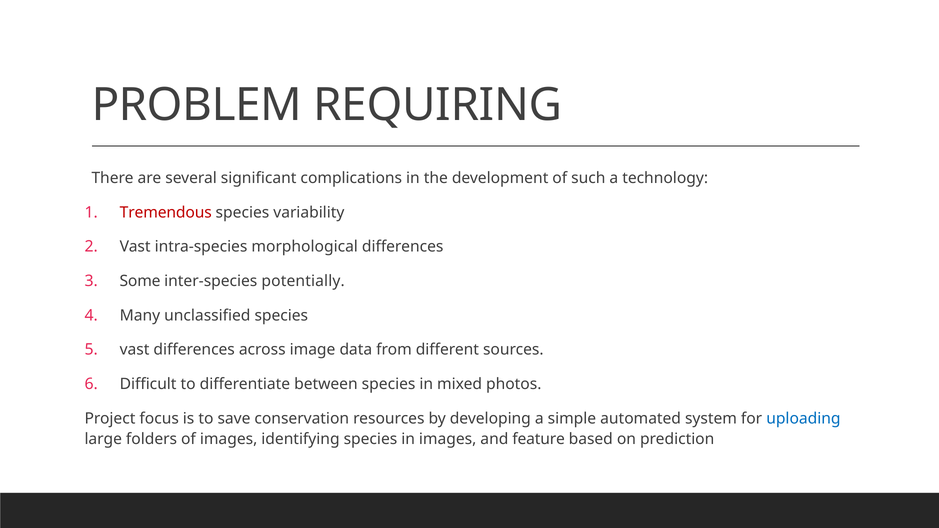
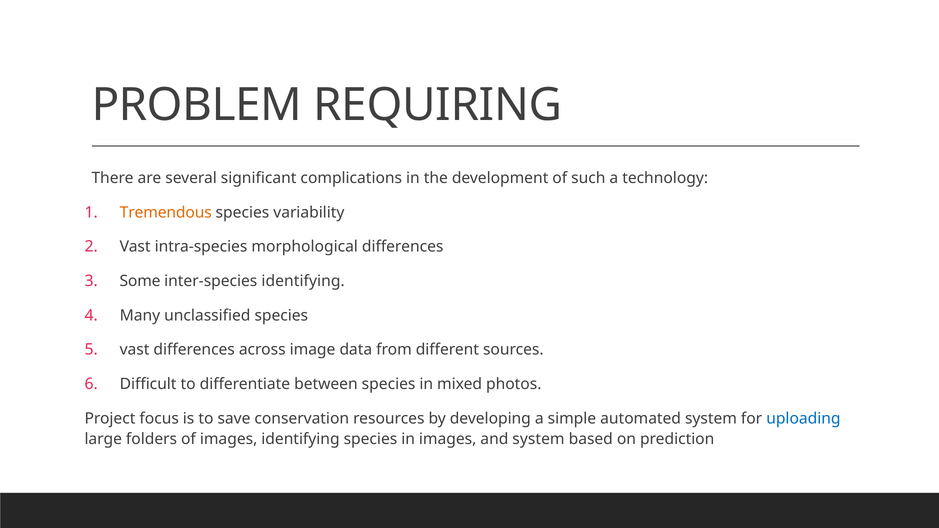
Tremendous colour: red -> orange (166, 213)
inter-species potentially: potentially -> identifying (303, 281)
and feature: feature -> system (538, 439)
